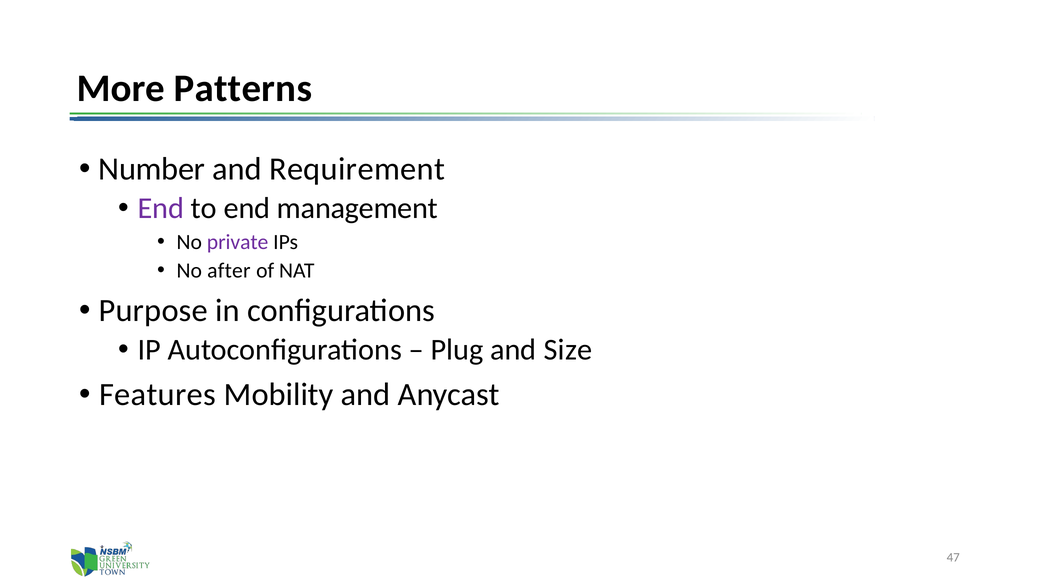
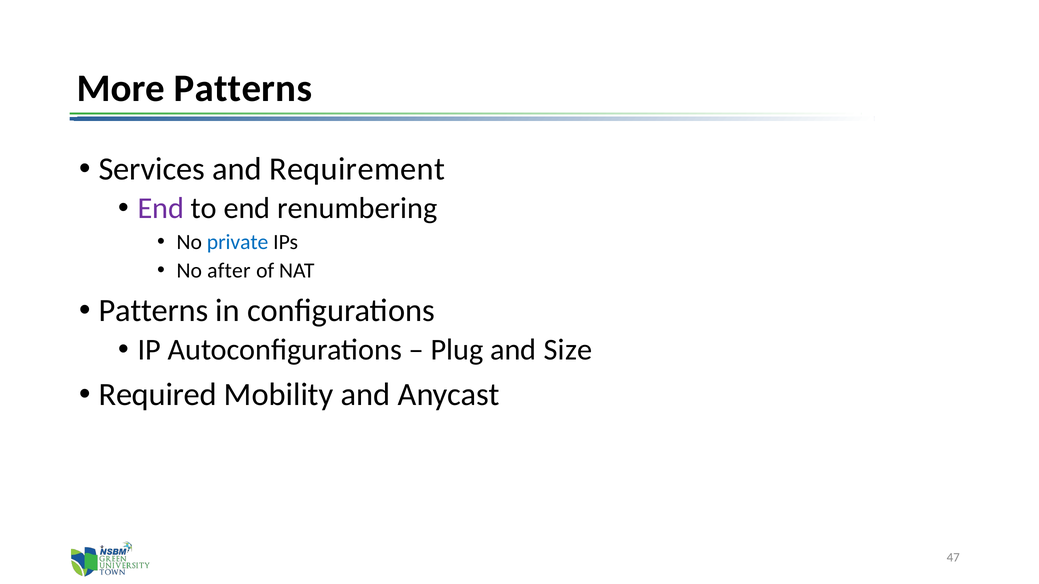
Number: Number -> Services (152, 169)
management: management -> renumbering (357, 209)
private colour: purple -> blue (238, 242)
Purpose: Purpose -> Patterns (154, 311)
Features: Features -> Required (158, 395)
